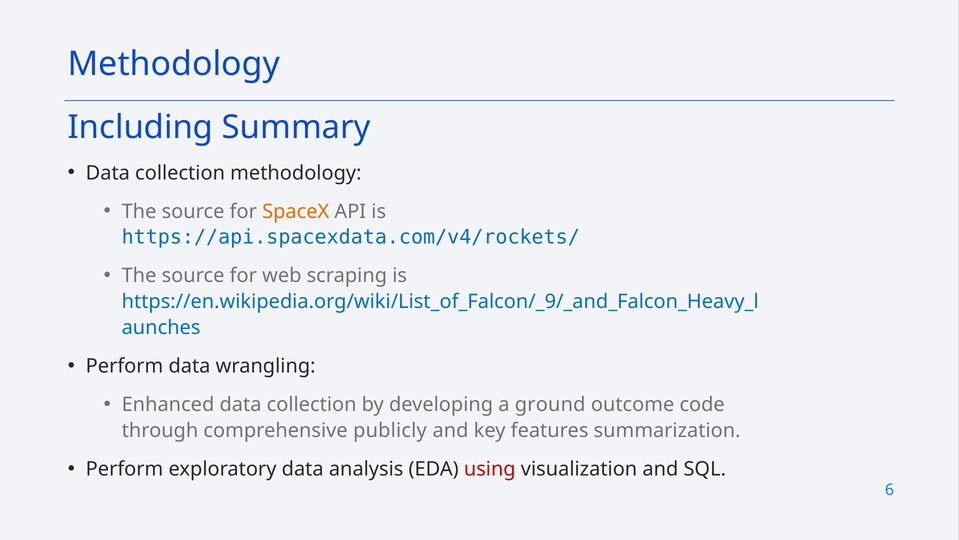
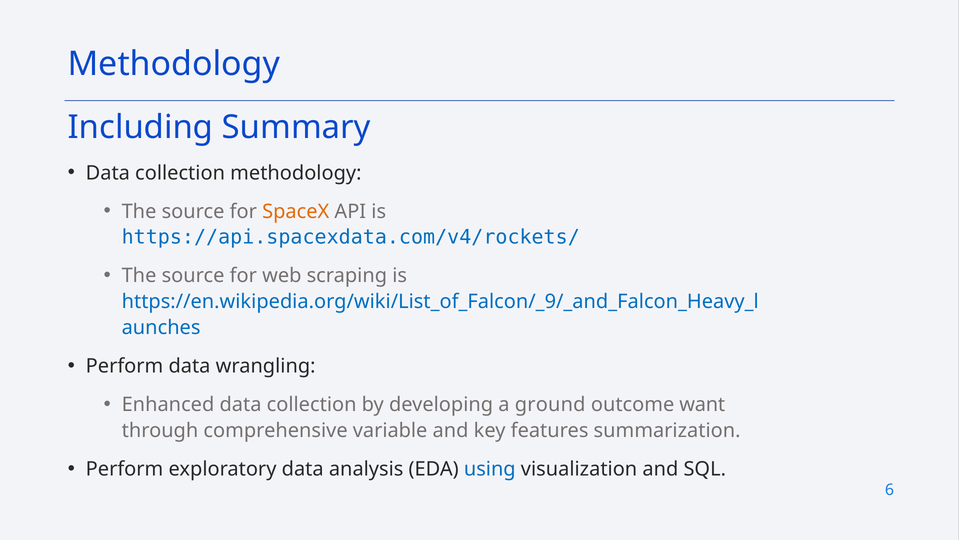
code: code -> want (702, 404)
publicly: publicly -> variable (390, 430)
using colour: red -> blue (490, 469)
